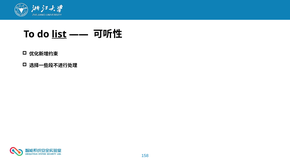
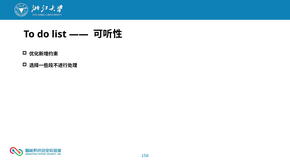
list underline: present -> none (59, 34)
